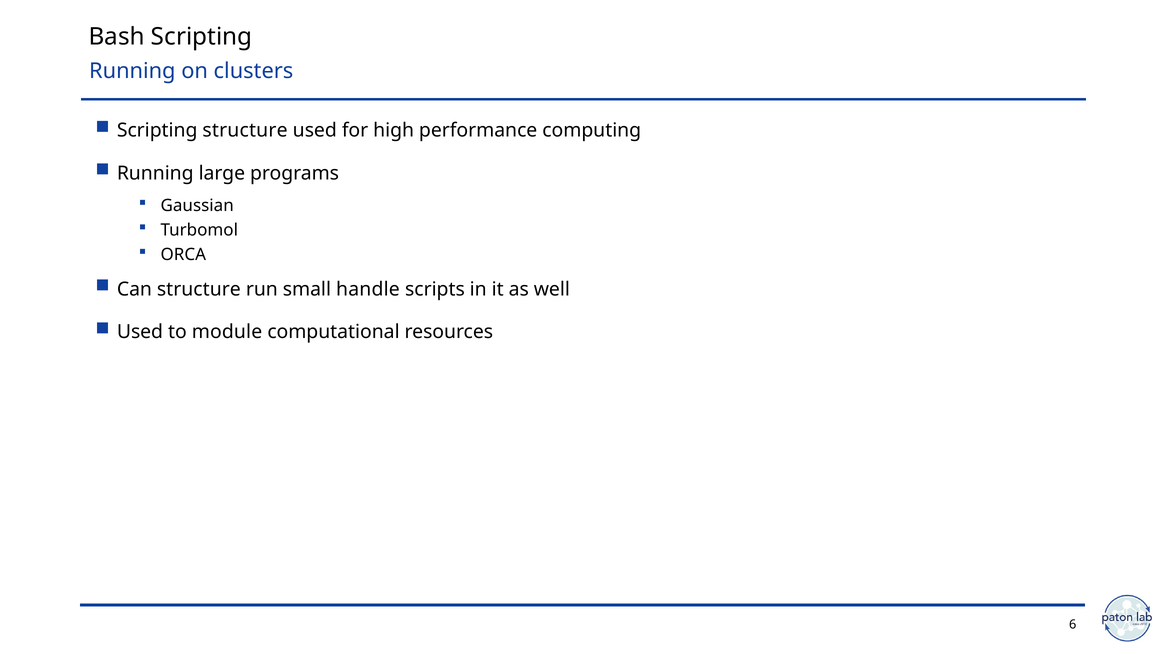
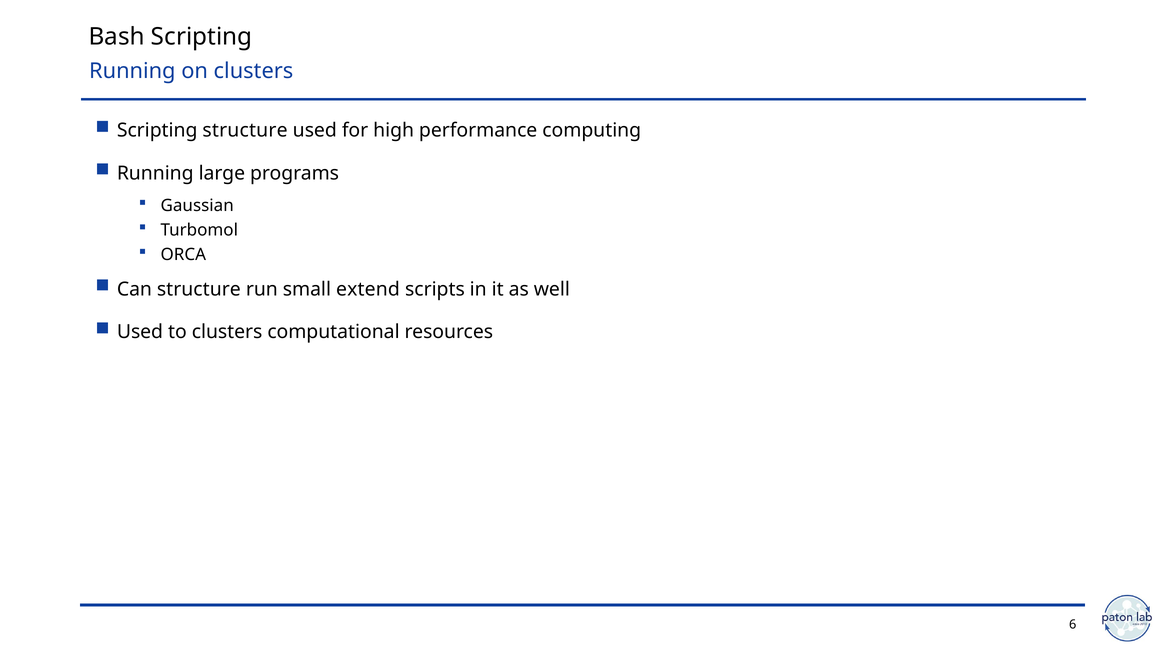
handle: handle -> extend (368, 289)
to module: module -> clusters (227, 332)
